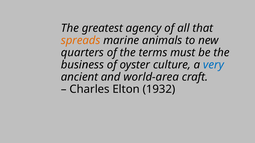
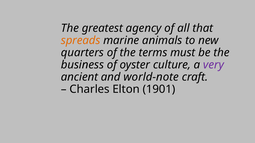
very colour: blue -> purple (214, 65)
world-area: world-area -> world-note (151, 77)
1932: 1932 -> 1901 (159, 89)
